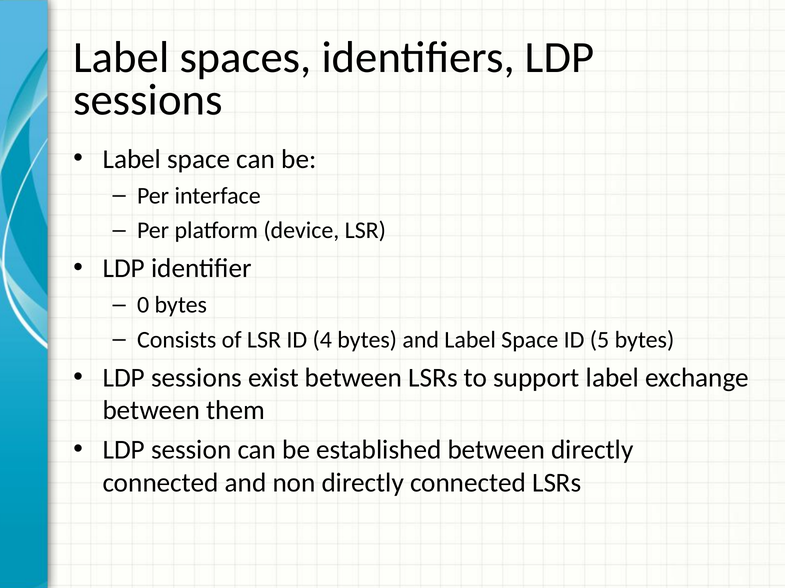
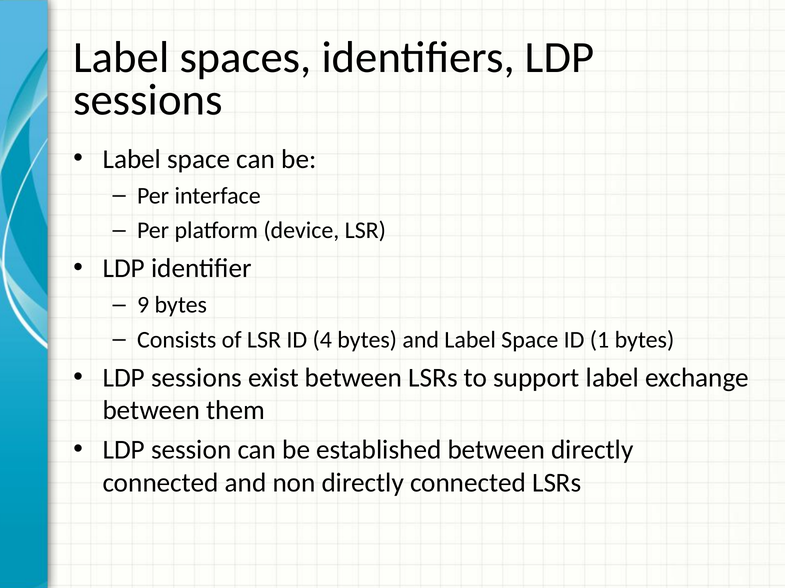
0: 0 -> 9 (143, 305)
5: 5 -> 1 (600, 340)
